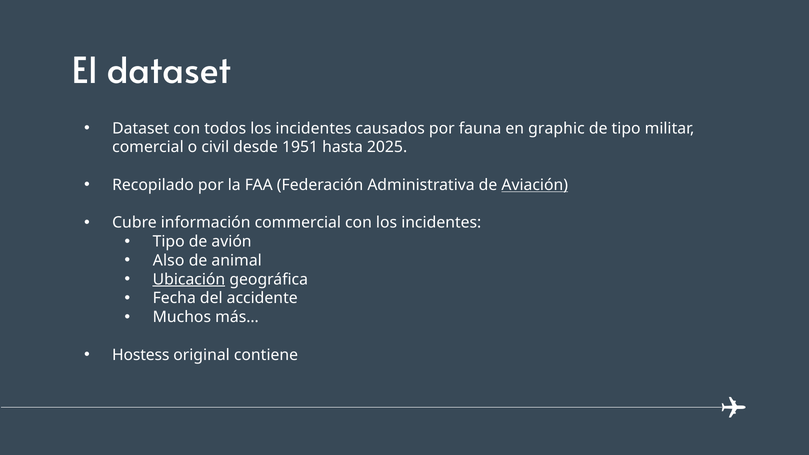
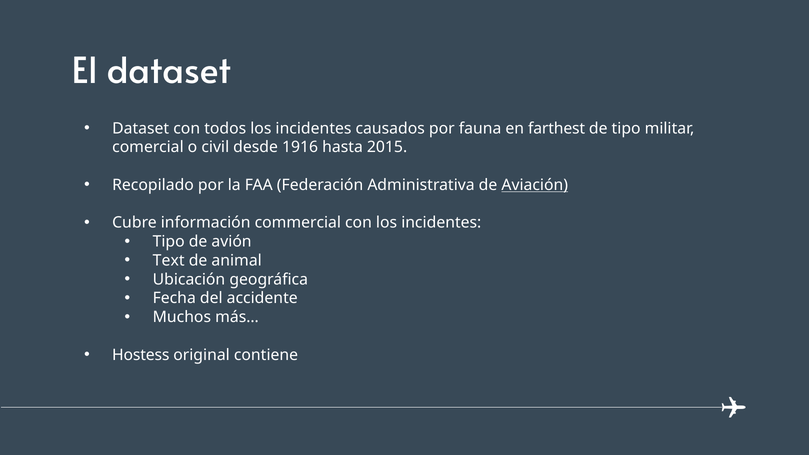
graphic: graphic -> farthest (557, 128)
1951: 1951 -> 1916 (300, 147)
2025: 2025 -> 2015 (387, 147)
Also: Also -> Text (169, 261)
Ubicación underline: present -> none (189, 279)
